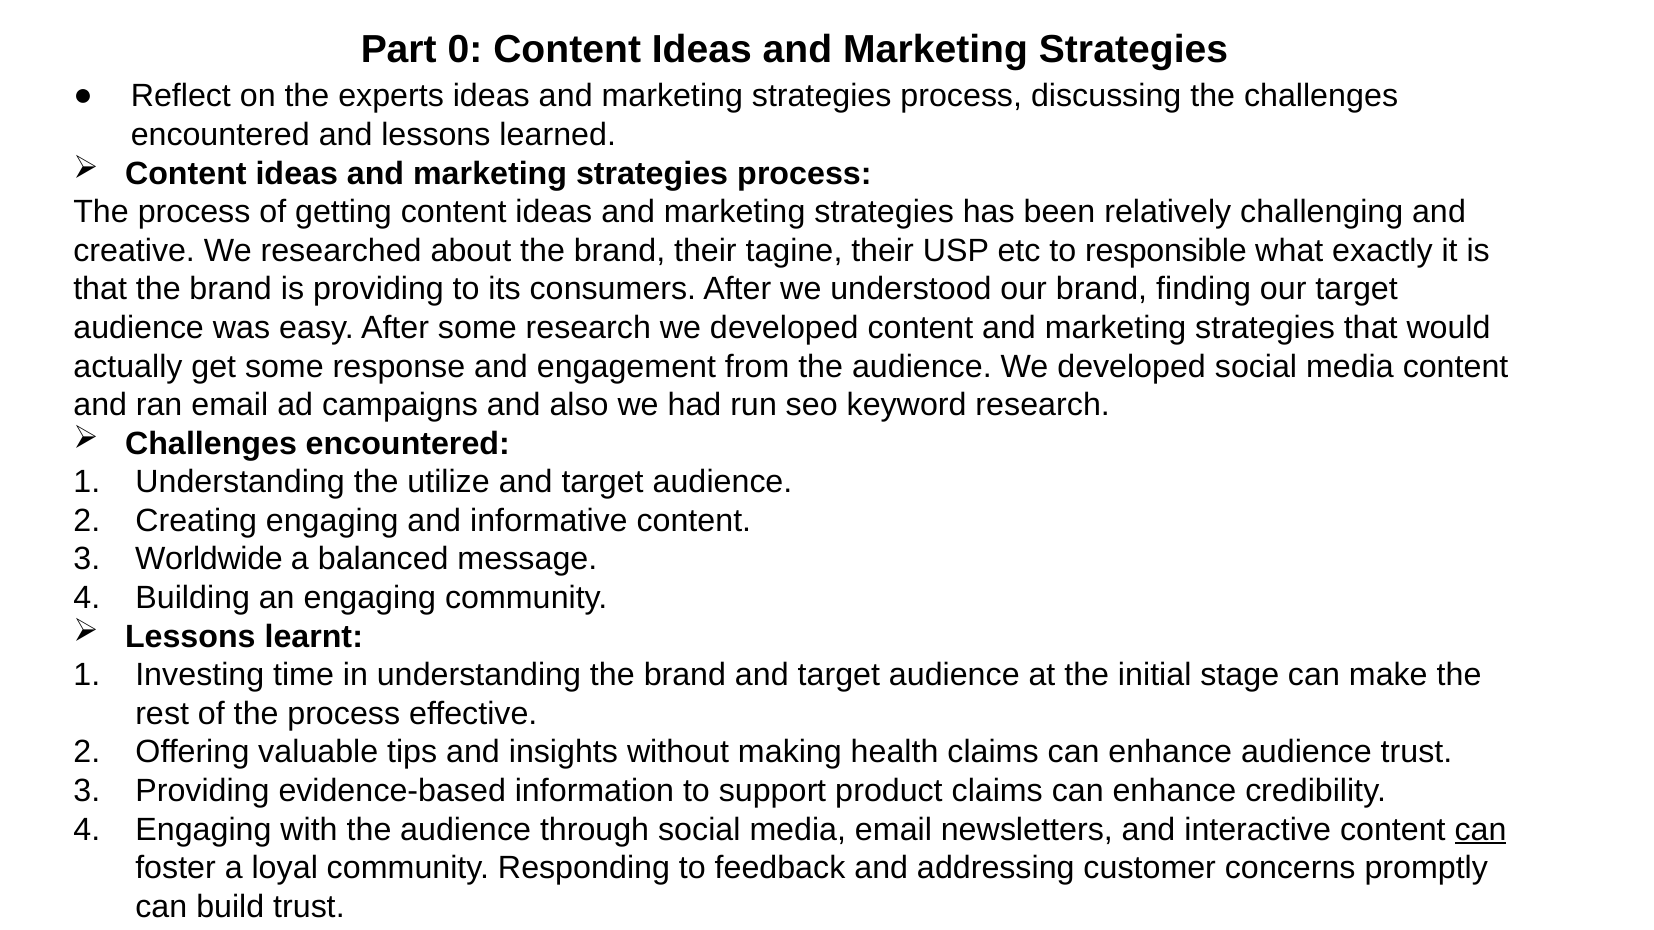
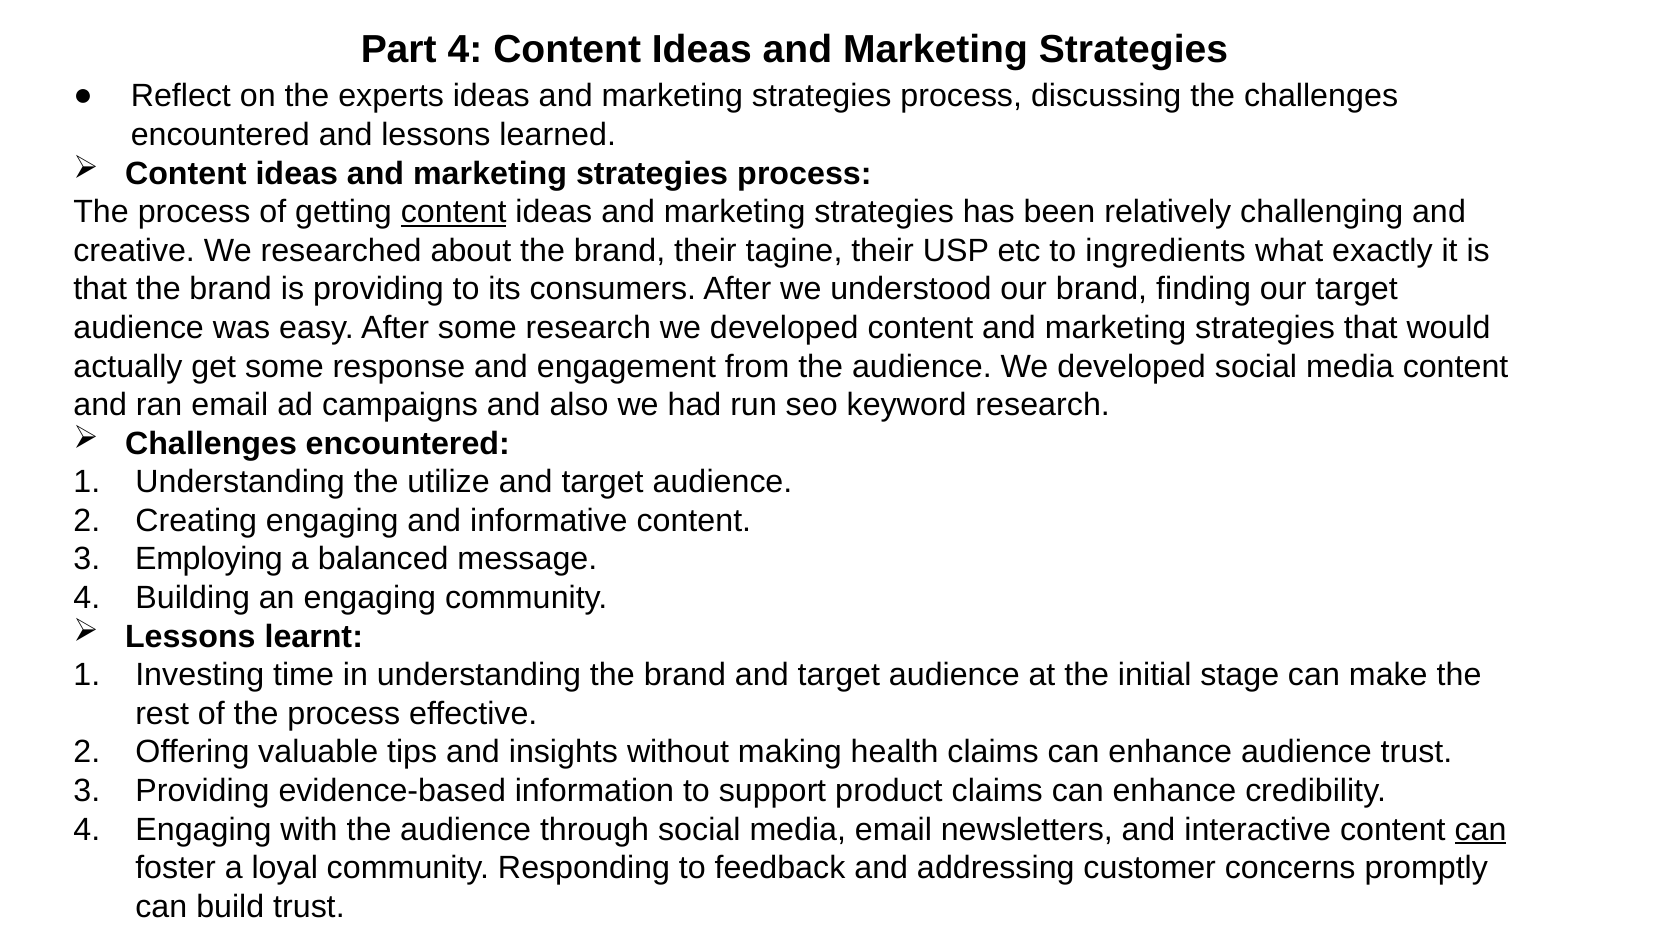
Part 0: 0 -> 4 (465, 50)
content underline: none -> present (454, 212)
responsible: responsible -> ingredients (1166, 251)
Worldwide: Worldwide -> Employing (209, 560)
